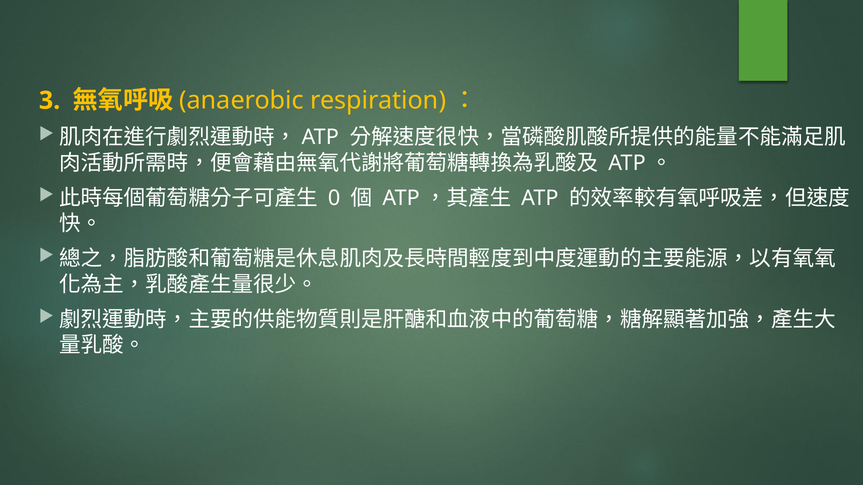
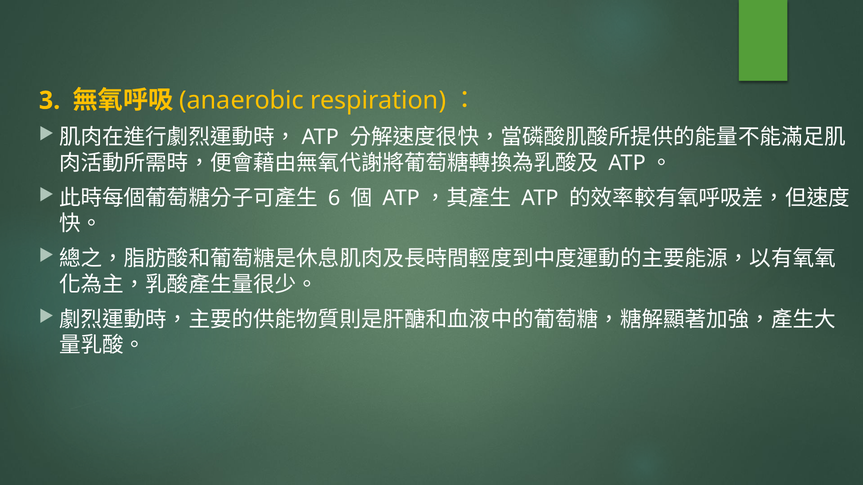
0: 0 -> 6 (334, 198)
